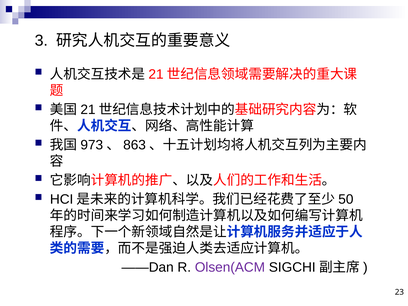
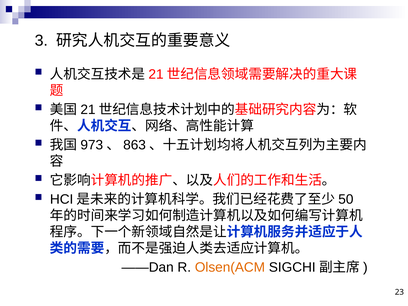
Olsen(ACM colour: purple -> orange (230, 267)
